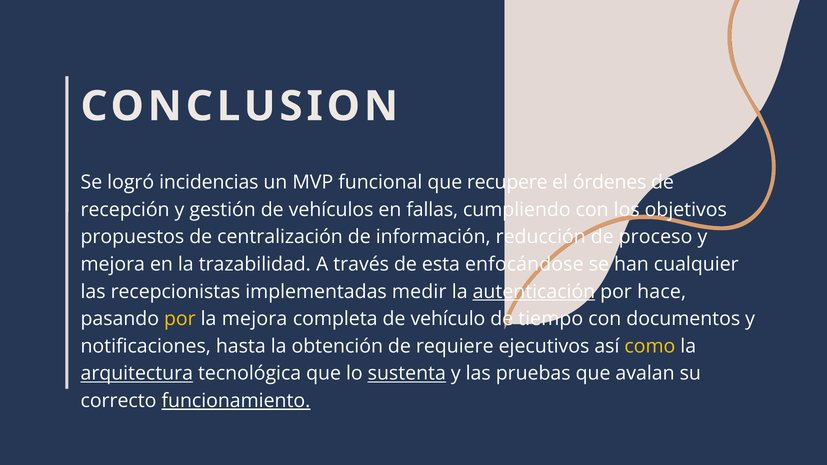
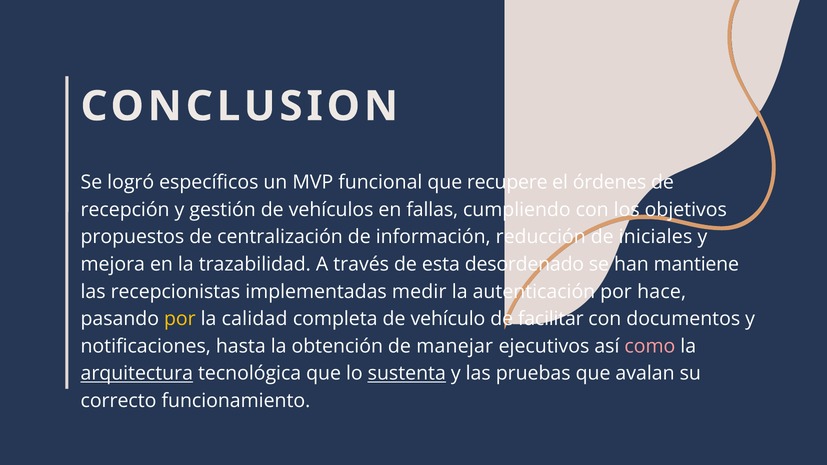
incidencias: incidencias -> específicos (209, 182)
proceso: proceso -> iniciales (655, 237)
enfocándose: enfocándose -> desordenado (524, 264)
cualquier: cualquier -> mantiene (696, 264)
autenticación underline: present -> none (534, 292)
la mejora: mejora -> calidad (255, 319)
tiempo: tiempo -> facilitar (551, 319)
requiere: requiere -> manejar (455, 346)
como colour: yellow -> pink (650, 346)
funcionamiento underline: present -> none (236, 401)
